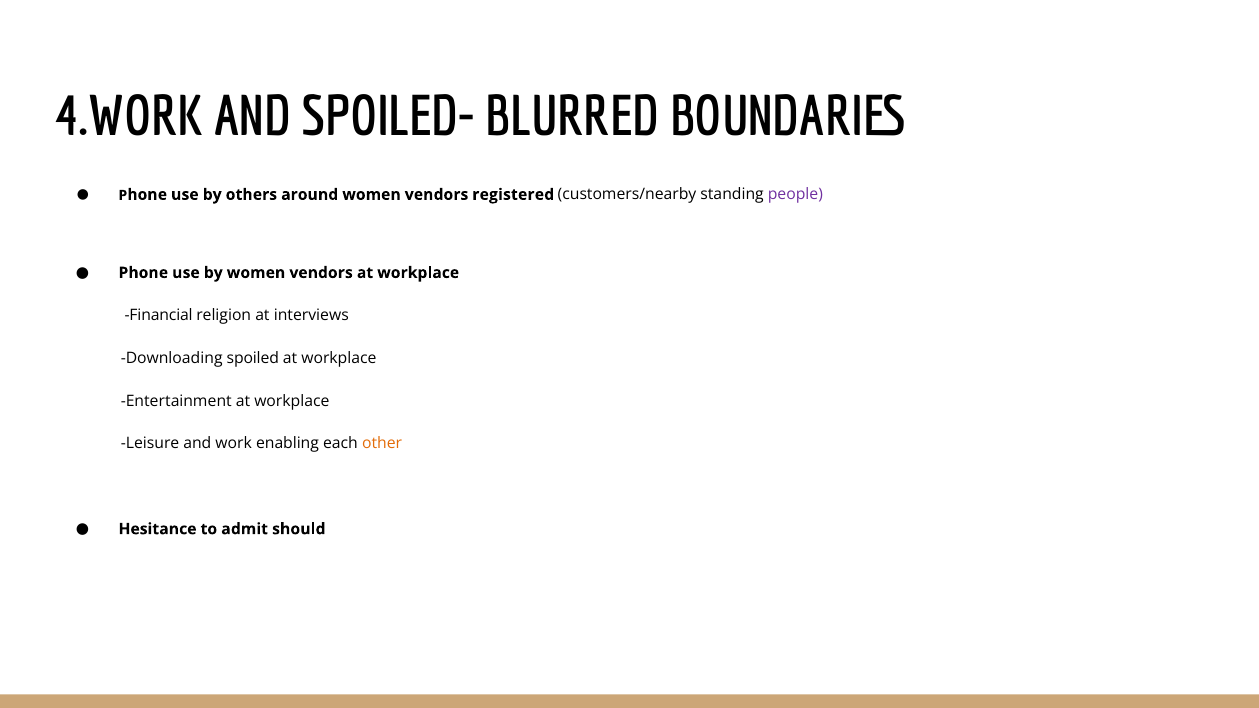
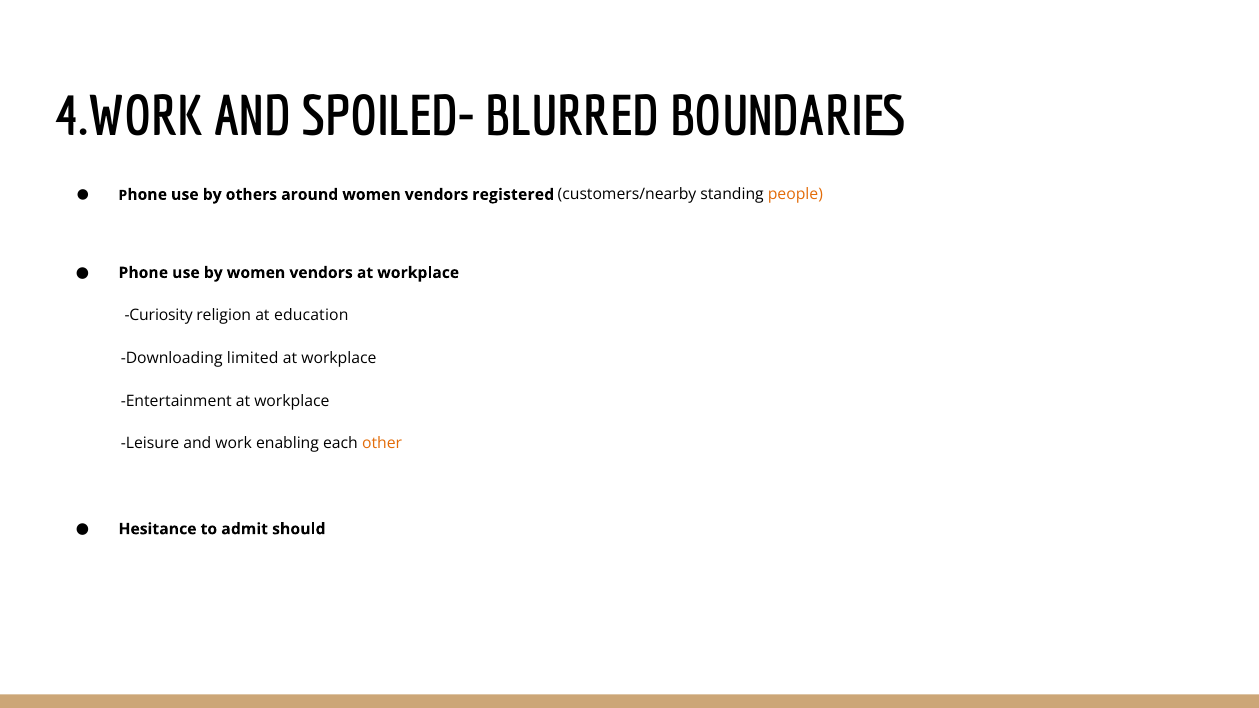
people colour: purple -> orange (795, 195)
Financial: Financial -> Curiosity (159, 316)
interviews: interviews -> education (311, 316)
spoiled: spoiled -> limited (253, 358)
